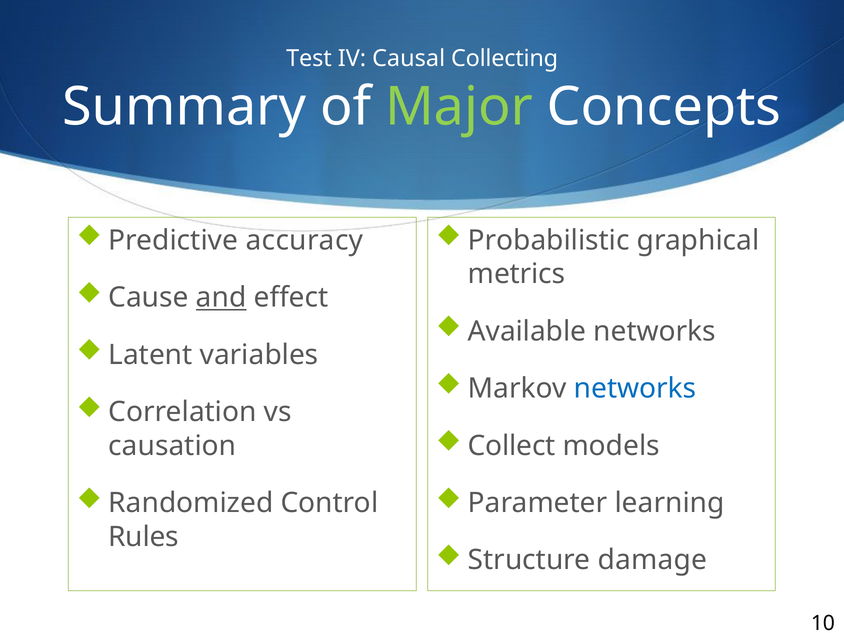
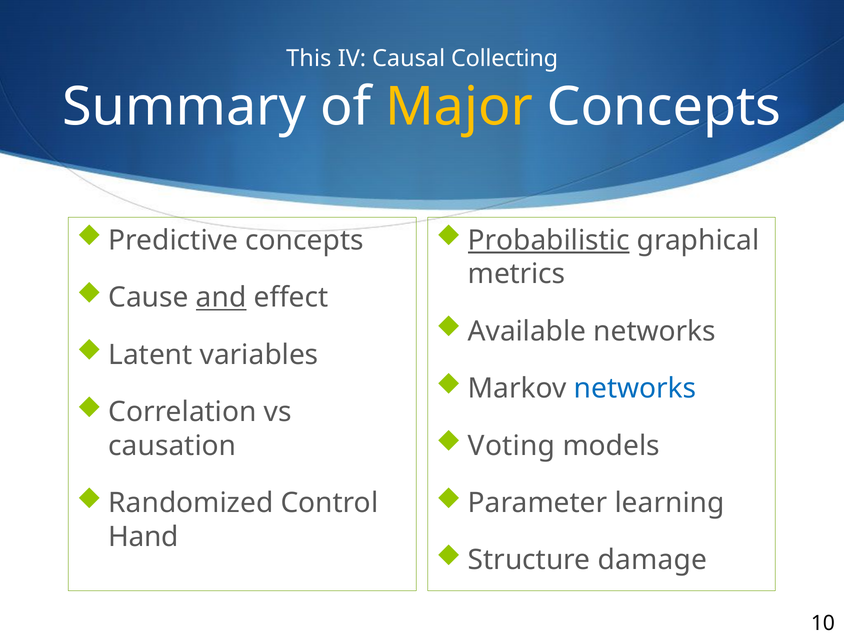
Test: Test -> This (309, 58)
Major colour: light green -> yellow (459, 107)
Predictive accuracy: accuracy -> concepts (305, 240)
Probabilistic underline: none -> present (549, 240)
Collect: Collect -> Voting (511, 446)
Rules: Rules -> Hand (143, 537)
